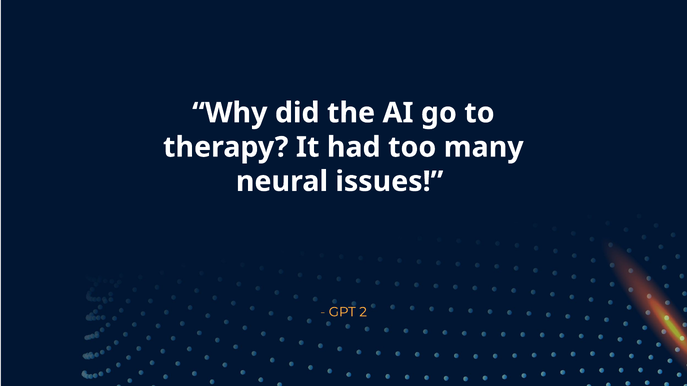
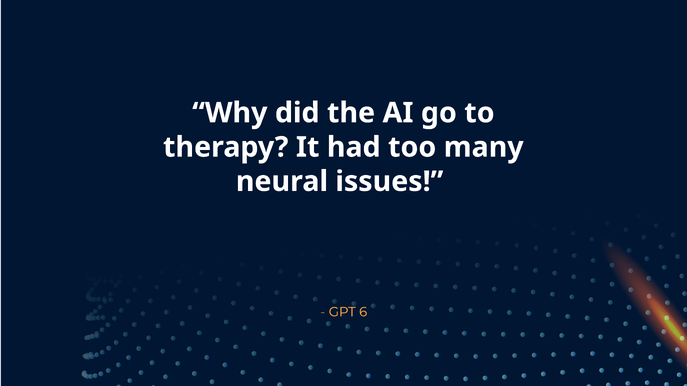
2: 2 -> 6 (363, 312)
